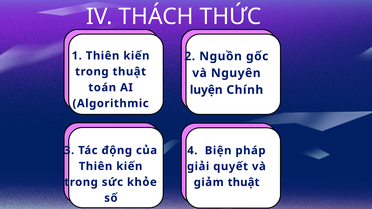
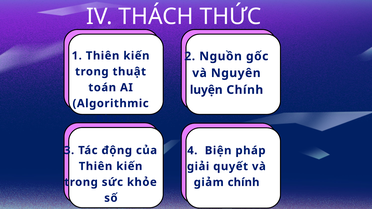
giảm thuật: thuật -> chính (244, 183)
